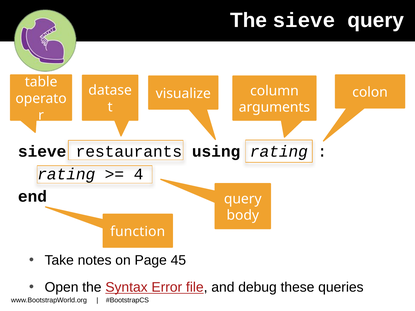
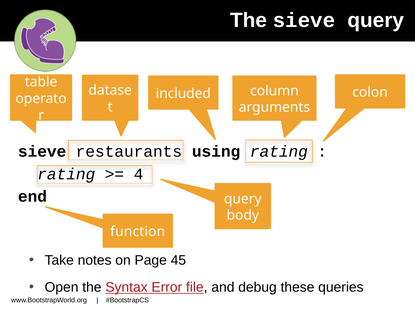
visualize: visualize -> included (183, 94)
